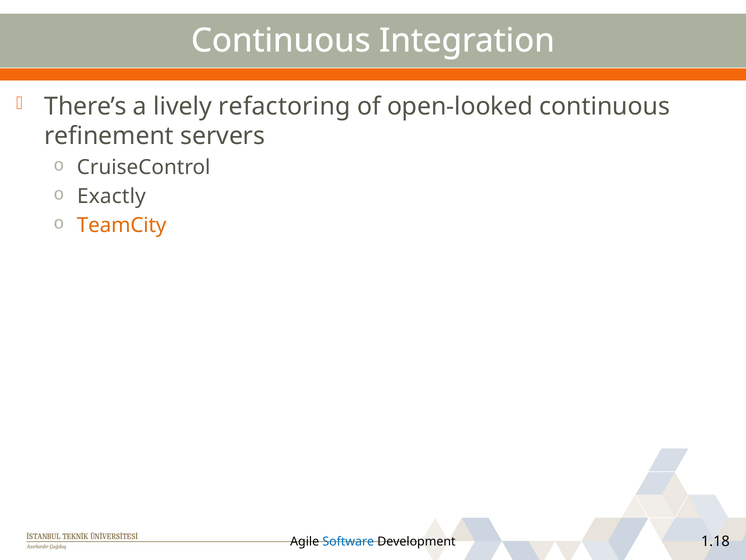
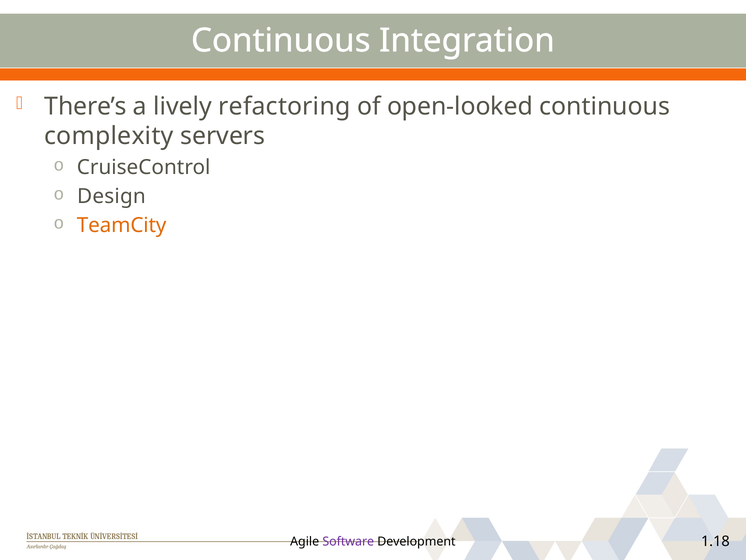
refinement: refinement -> complexity (109, 136)
Exactly: Exactly -> Design (111, 196)
Software colour: blue -> purple (348, 541)
